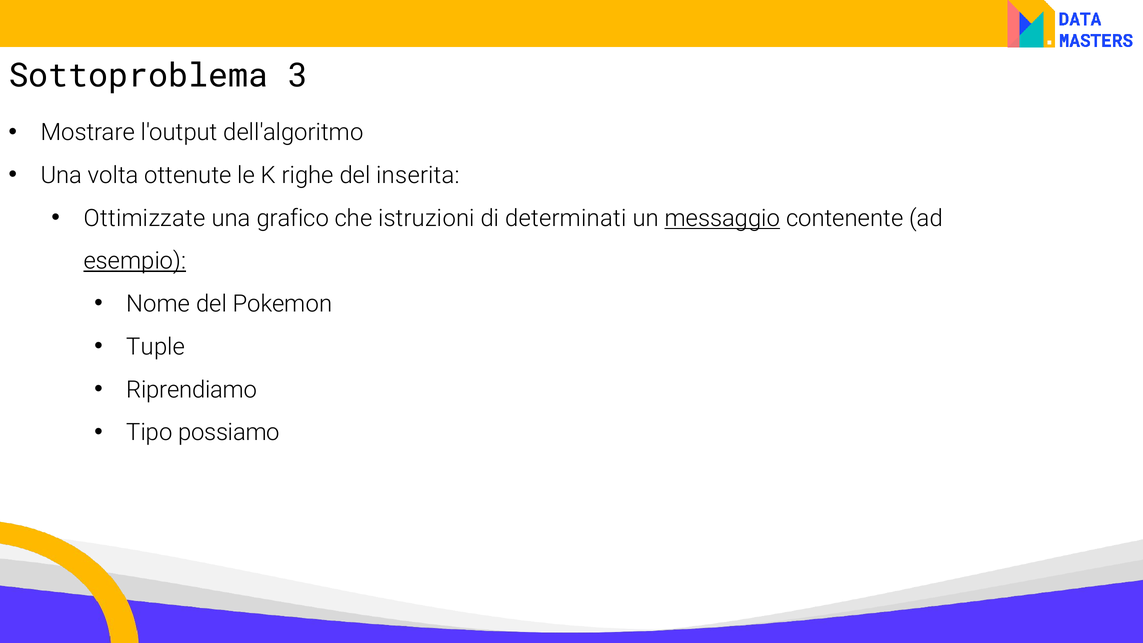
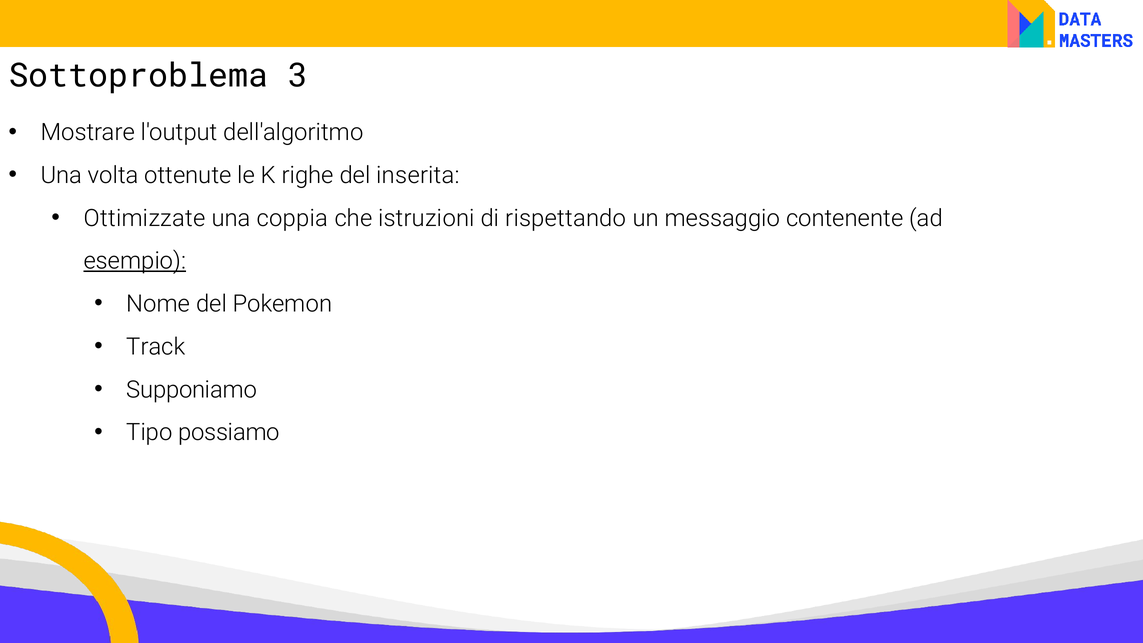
grafico: grafico -> coppia (293, 218)
determinati: determinati -> rispettando (566, 218)
messaggio underline: present -> none (722, 218)
Tuple: Tuple -> Track (156, 347)
Riprendiamo: Riprendiamo -> Supponiamo (192, 390)
